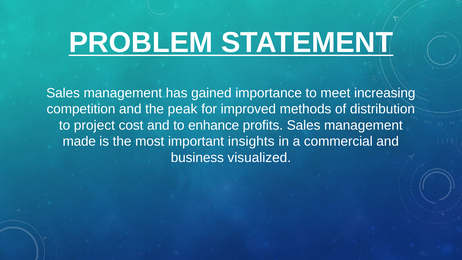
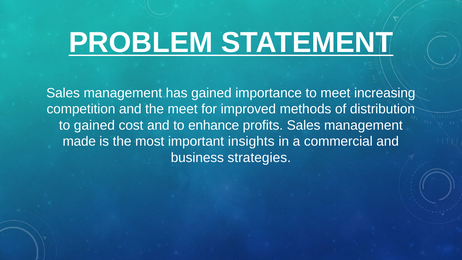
the peak: peak -> meet (183, 109)
to project: project -> gained (94, 125)
visualized: visualized -> strategies (259, 158)
